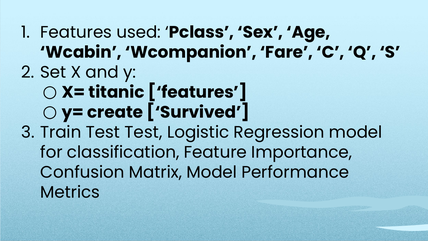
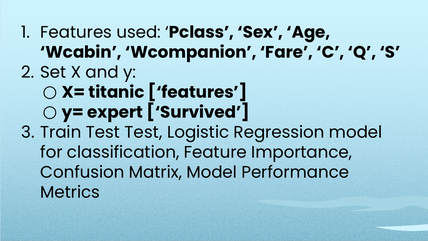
create: create -> expert (115, 112)
